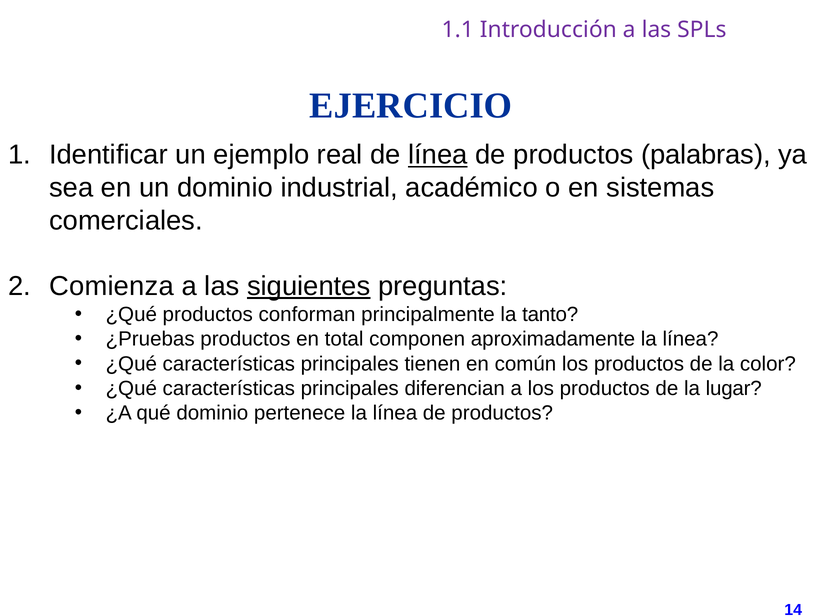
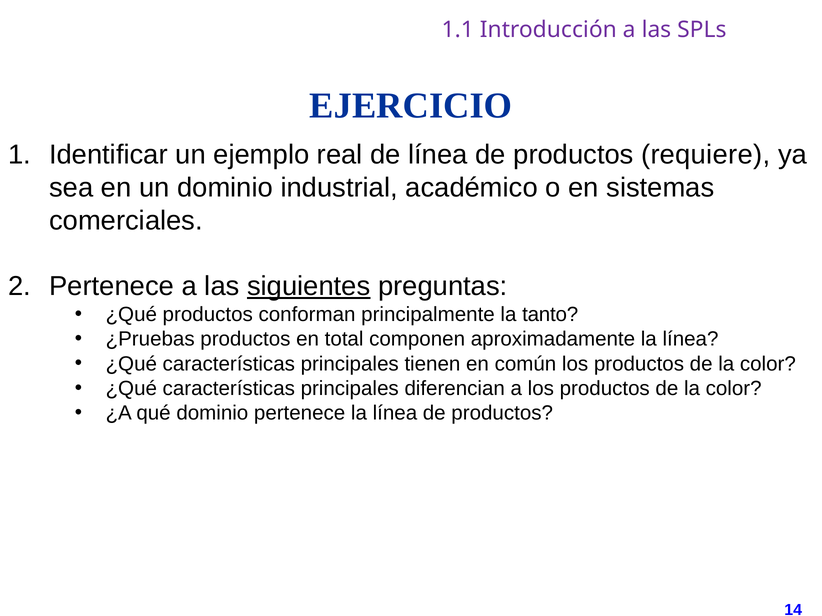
línea underline: present -> none (438, 155)
palabras: palabras -> requiere (706, 155)
Comienza: Comienza -> Pertenece (112, 286)
lugar: lugar -> color (734, 389)
